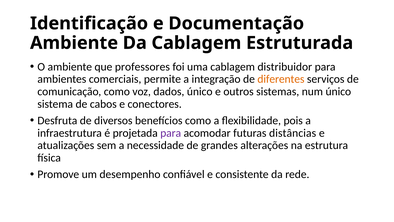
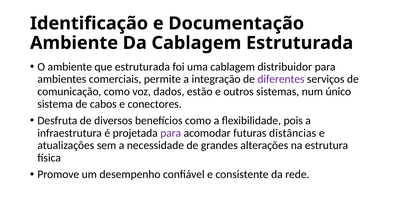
que professores: professores -> estruturada (142, 67)
diferentes colour: orange -> purple (281, 79)
dados único: único -> estão (200, 91)
